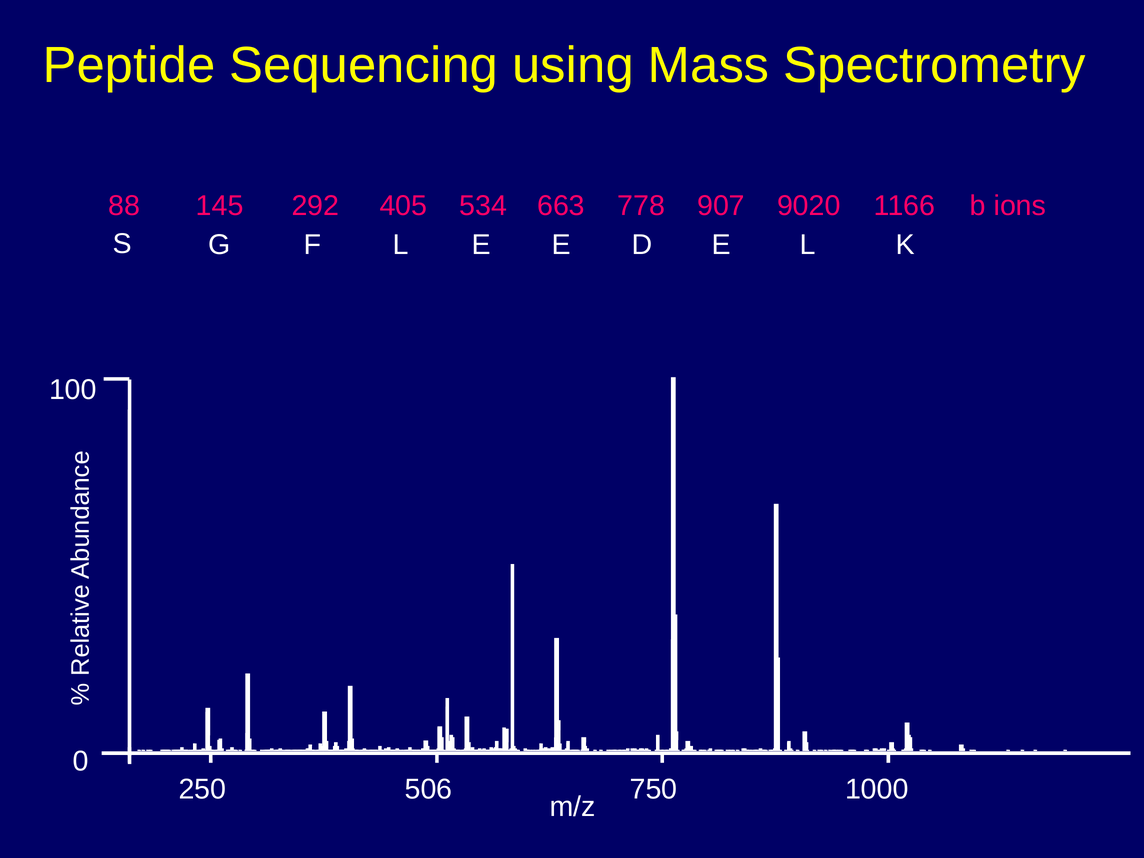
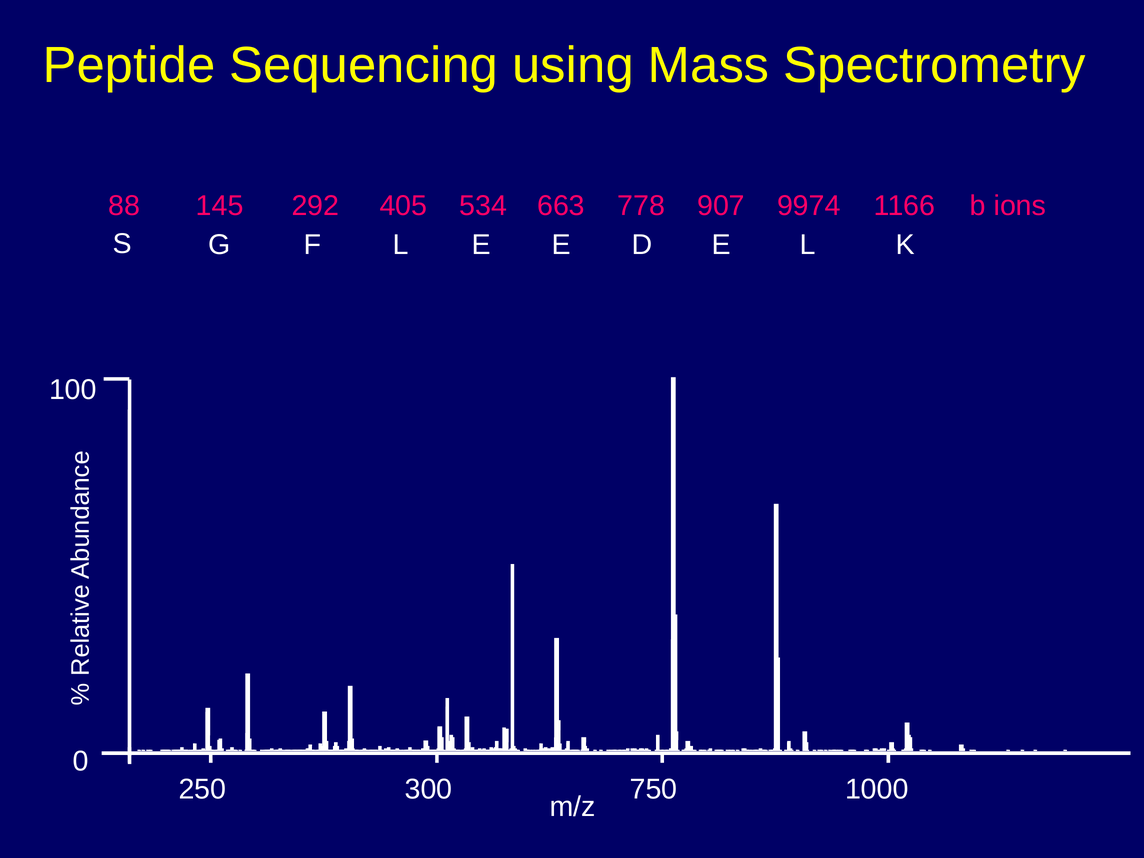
9020: 9020 -> 9974 (809, 206)
506: 506 -> 300 (429, 789)
